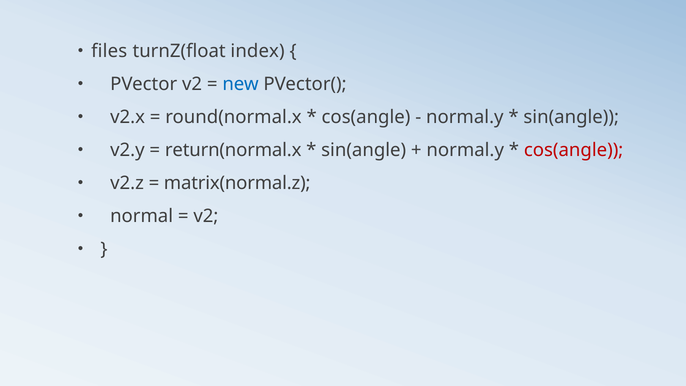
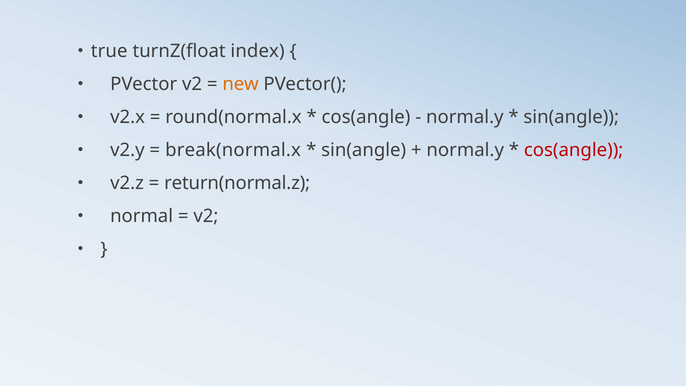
files: files -> true (109, 51)
new colour: blue -> orange (241, 84)
return(normal.x: return(normal.x -> break(normal.x (233, 150)
matrix(normal.z: matrix(normal.z -> return(normal.z (237, 183)
